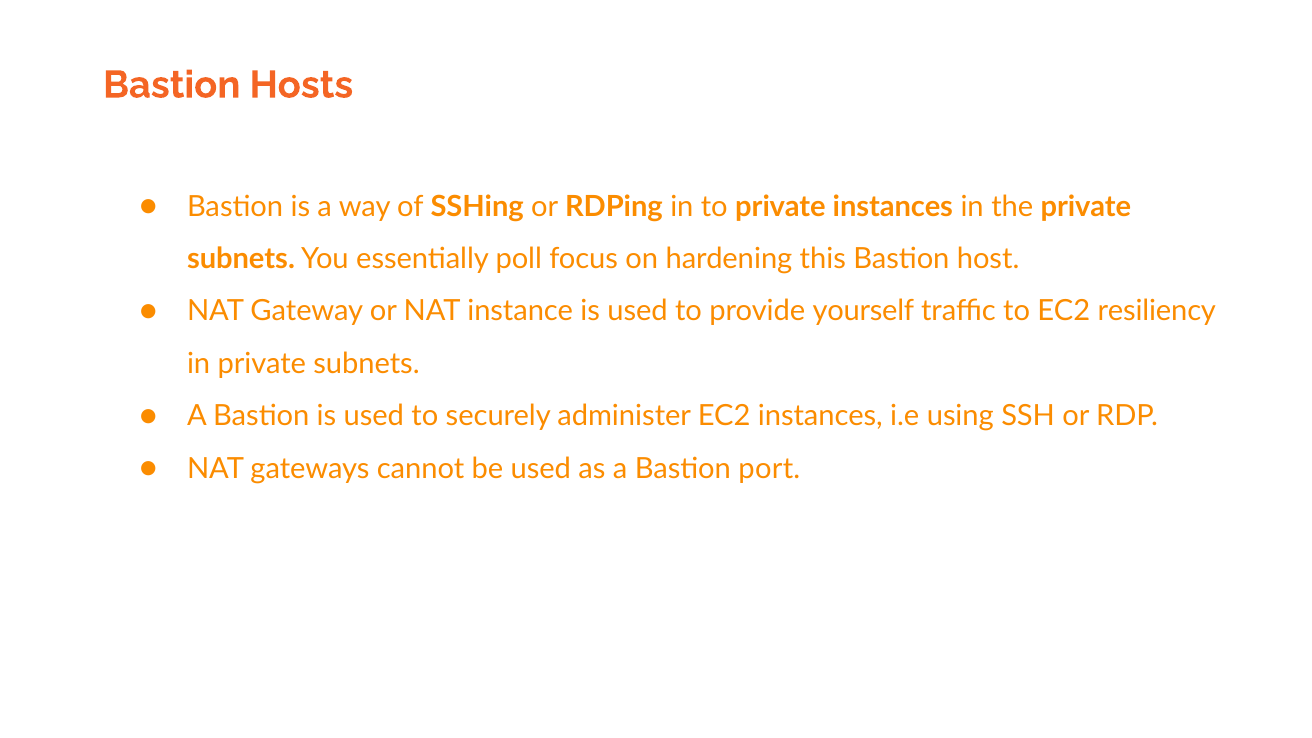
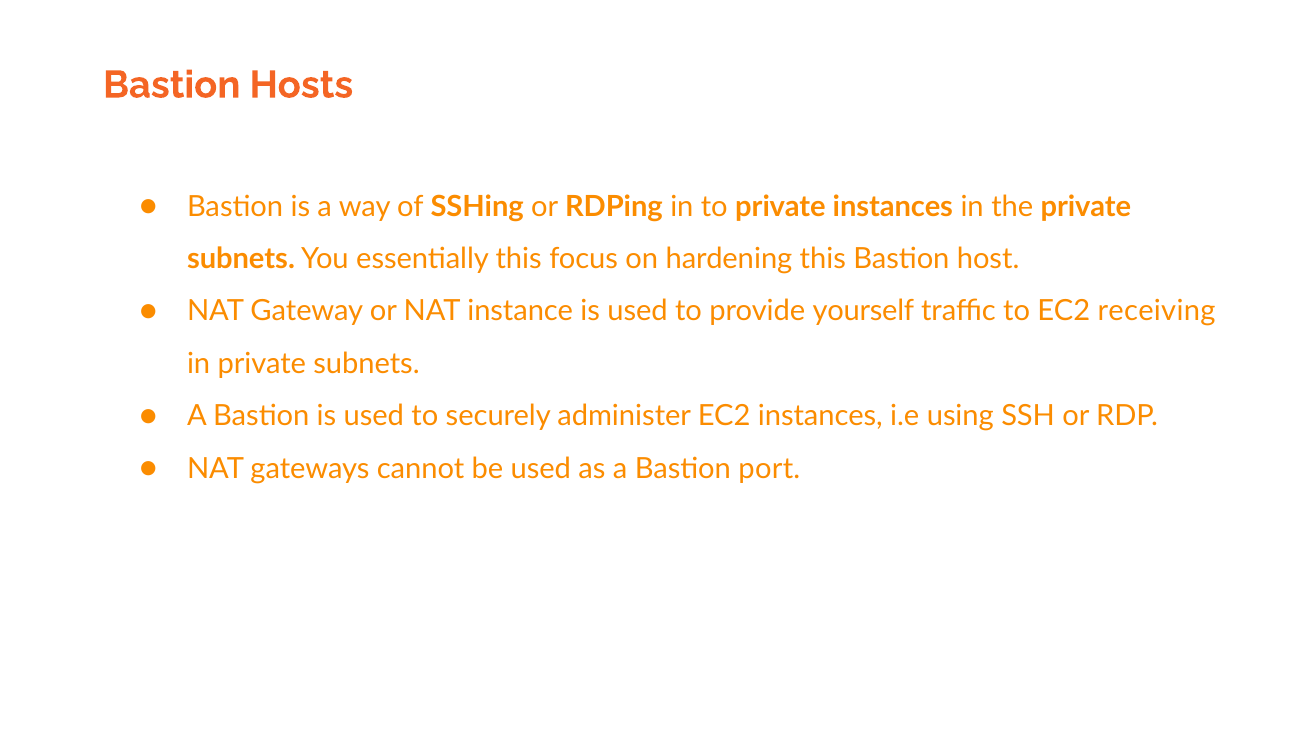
essentially poll: poll -> this (519, 259)
resiliency: resiliency -> receiving (1157, 311)
